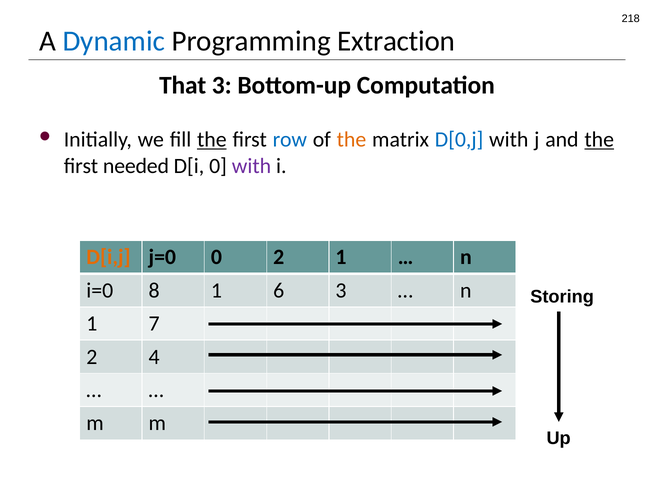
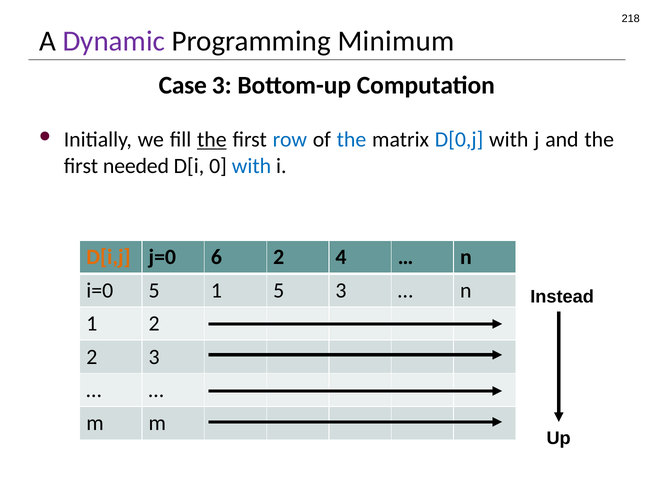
Dynamic colour: blue -> purple (114, 41)
Extraction: Extraction -> Minimum (396, 41)
That: That -> Case (183, 85)
the colour: orange -> blue (351, 140)
the underline: present -> none (599, 140)
with colour: purple -> blue (251, 166)
j=0 0: 0 -> 6 (216, 257)
2 1: 1 -> 4 (341, 257)
i=0 8: 8 -> 5 (154, 290)
1 6: 6 -> 5 (279, 290)
Storing: Storing -> Instead (562, 297)
1 7: 7 -> 2 (154, 323)
2 4: 4 -> 3 (154, 356)
